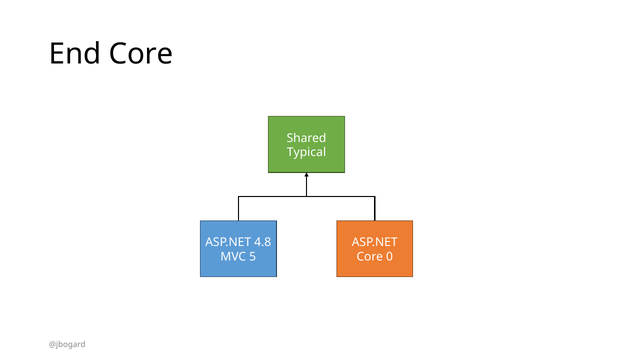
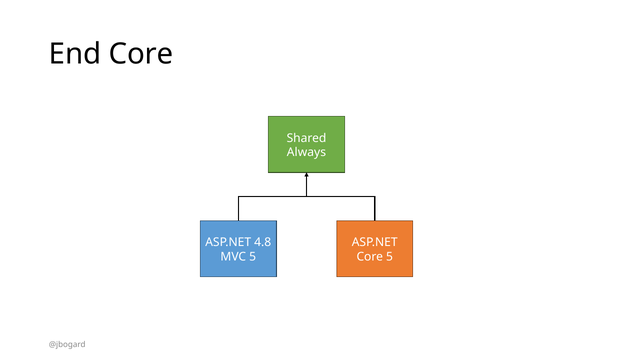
Typical: Typical -> Always (306, 153)
Core 0: 0 -> 5 (390, 257)
